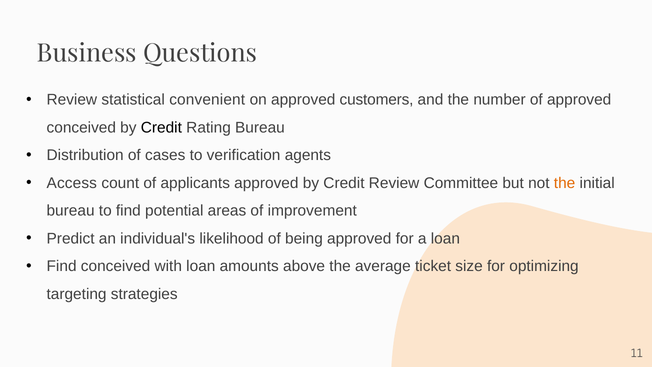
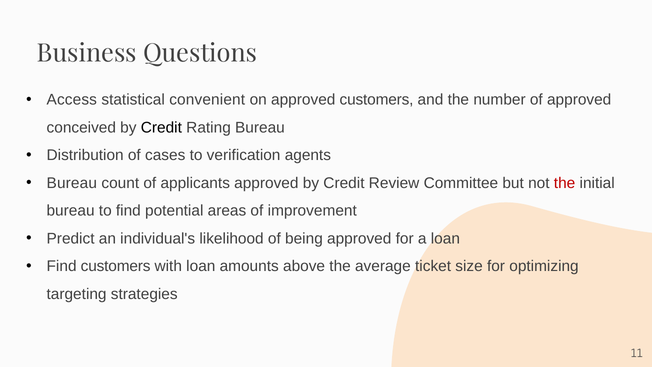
Review: Review -> Access (72, 100)
Access: Access -> Bureau (72, 183)
the colour: orange -> red (565, 183)
Find conceived: conceived -> customers (116, 266)
